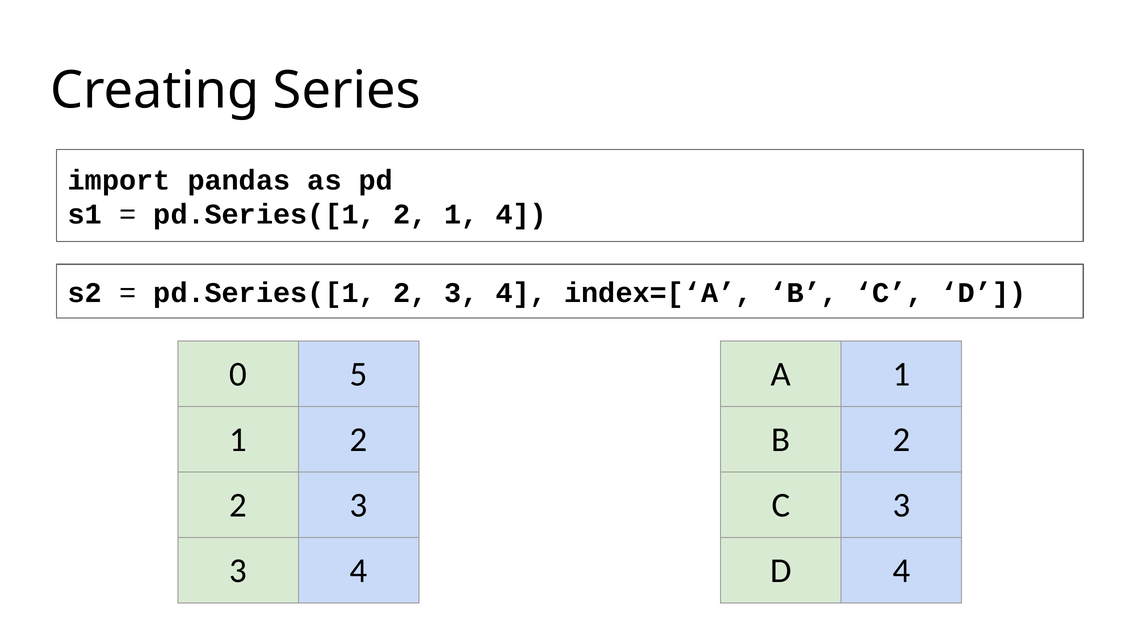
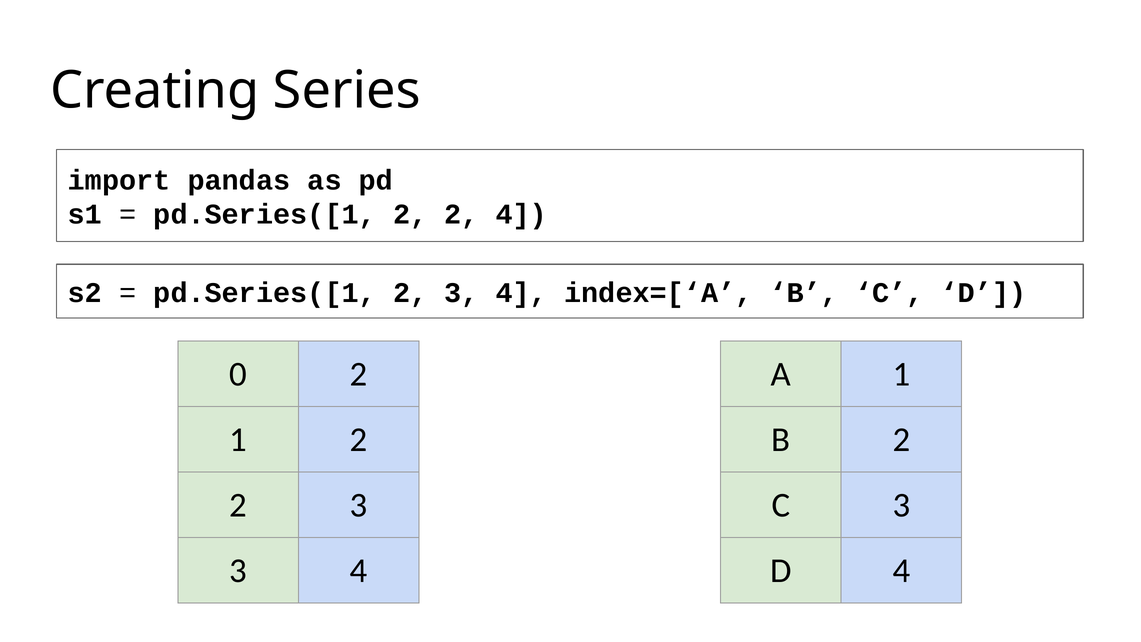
pd.Series([1 2 1: 1 -> 2 (461, 214)
0 5: 5 -> 2 (359, 374)
